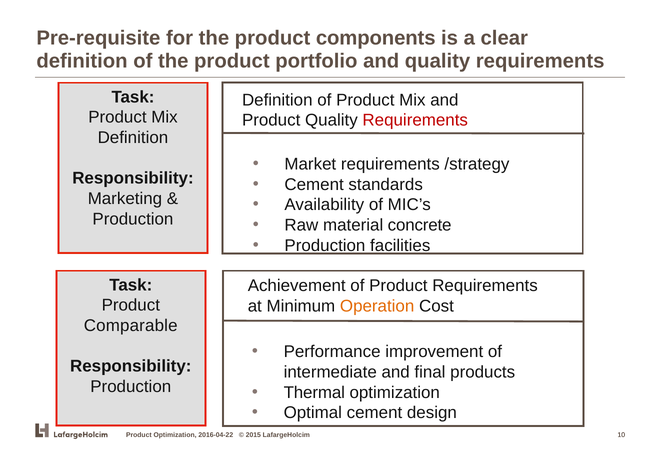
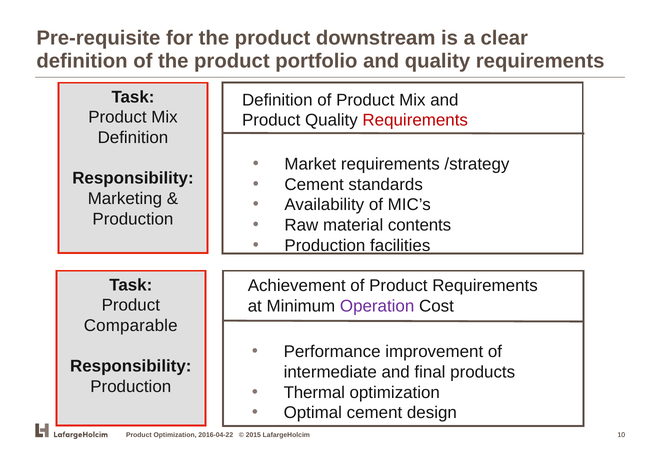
components: components -> downstream (376, 38)
concrete: concrete -> contents (420, 225)
Operation colour: orange -> purple (377, 306)
